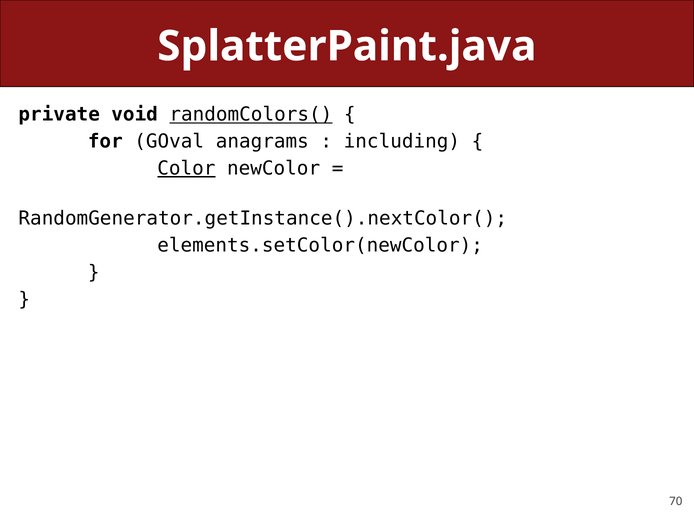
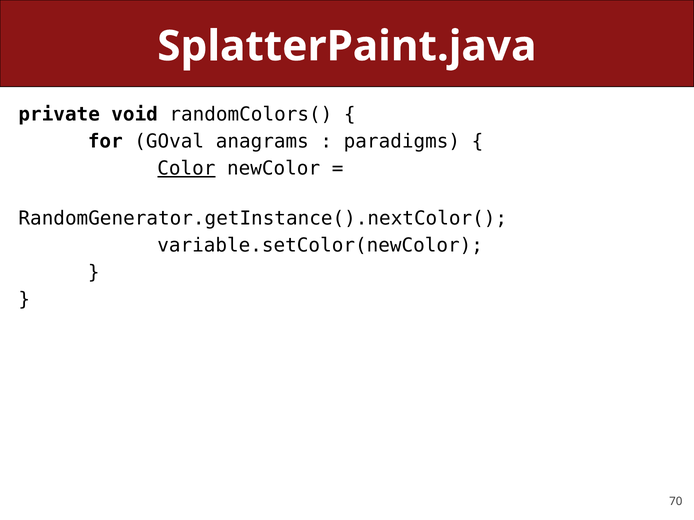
randomColors( underline: present -> none (251, 115)
including: including -> paradigms (402, 142)
elements.setColor(newColor: elements.setColor(newColor -> variable.setColor(newColor (320, 246)
